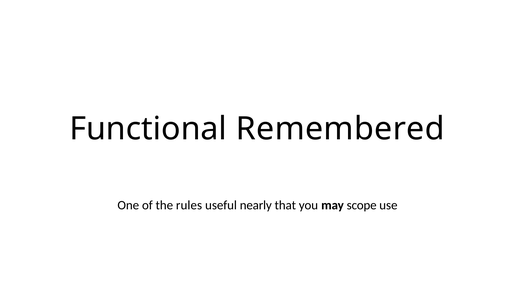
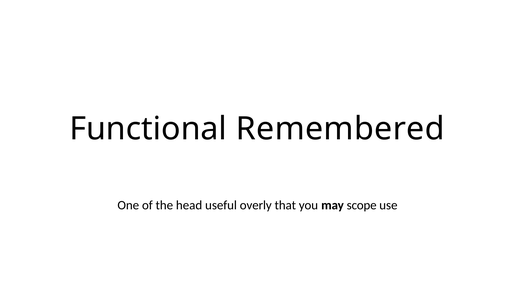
rules: rules -> head (189, 205)
nearly: nearly -> overly (256, 205)
